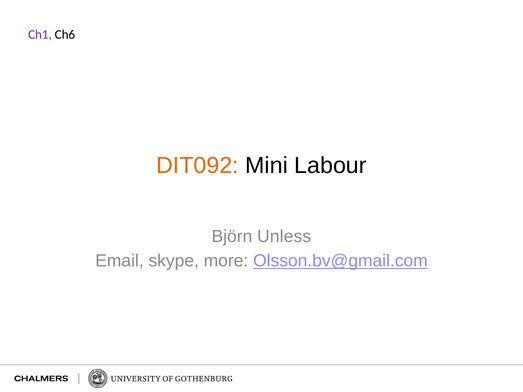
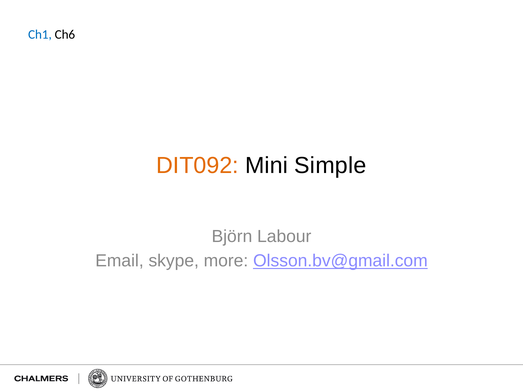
Ch1 colour: purple -> blue (40, 34)
Labour: Labour -> Simple (330, 165)
Unless: Unless -> Labour (284, 237)
